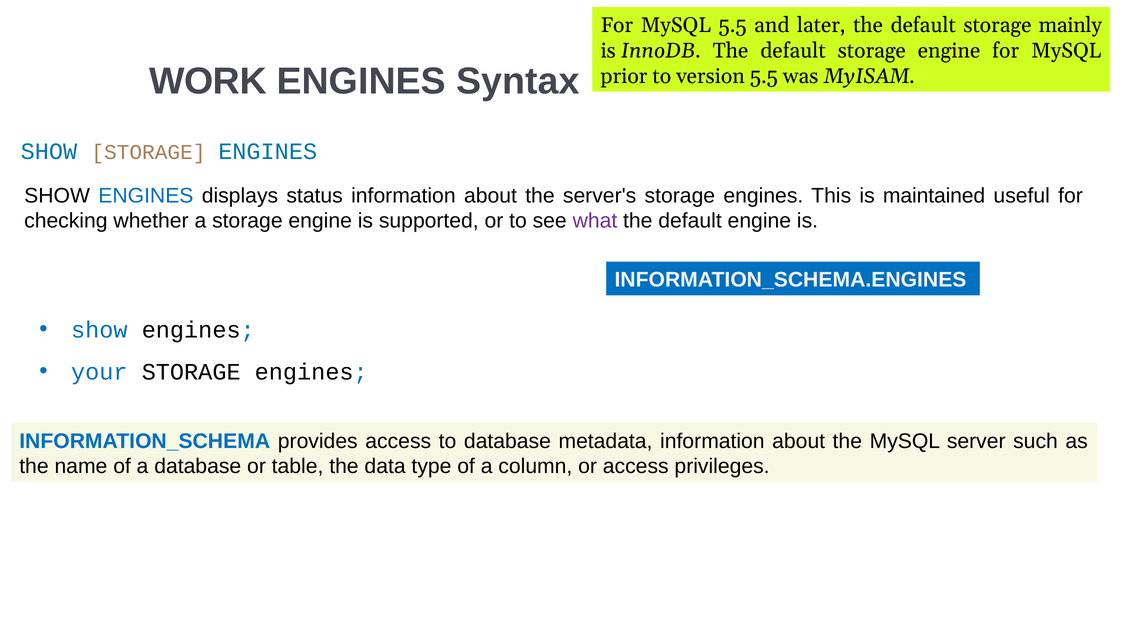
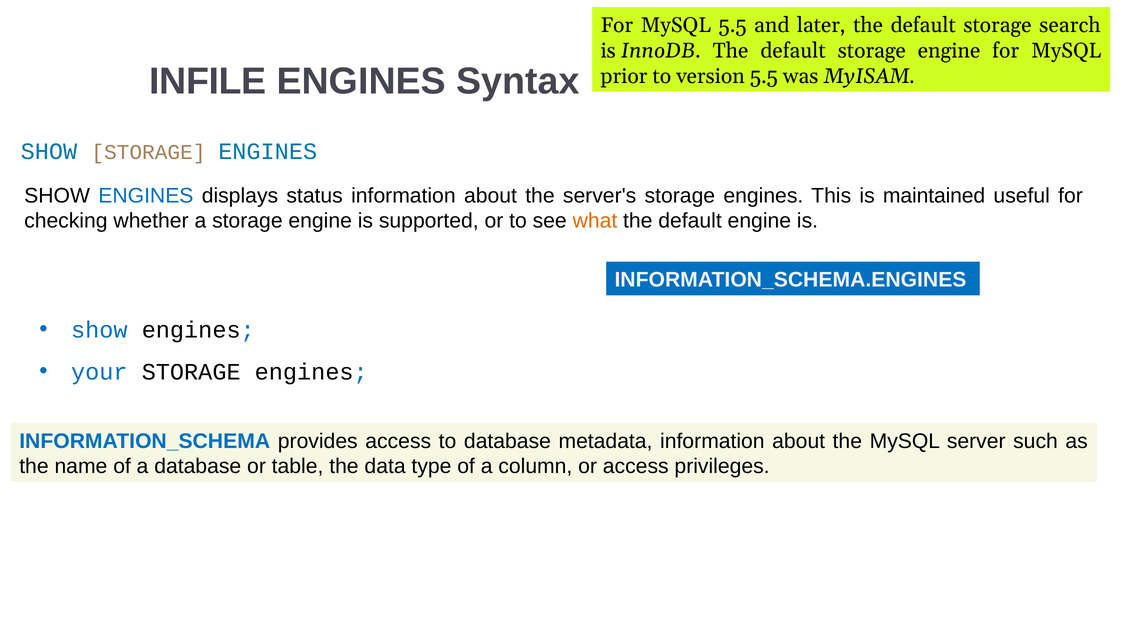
mainly: mainly -> search (1070, 25)
WORK: WORK -> INFILE (208, 82)
what colour: purple -> orange (595, 221)
